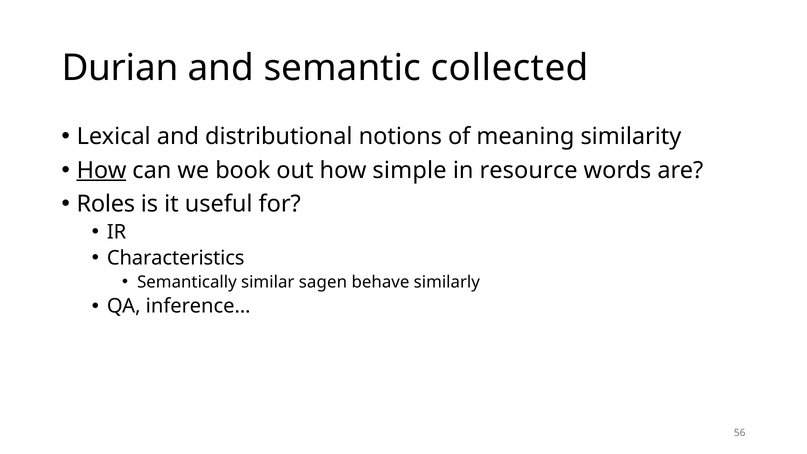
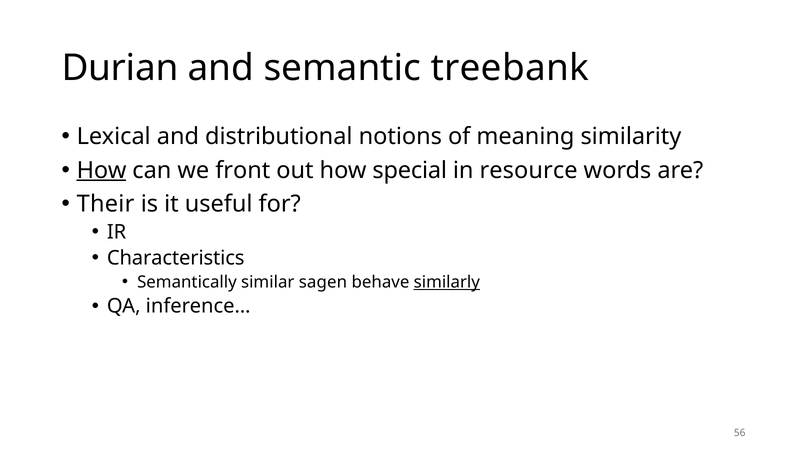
collected: collected -> treebank (510, 68)
book: book -> front (243, 170)
simple: simple -> special (410, 170)
Roles: Roles -> Their (106, 204)
similarly underline: none -> present (447, 282)
